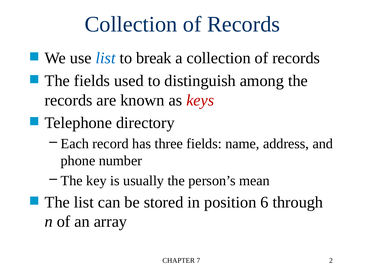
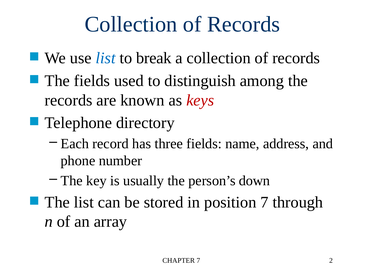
mean: mean -> down (255, 181)
position 6: 6 -> 7 (265, 203)
